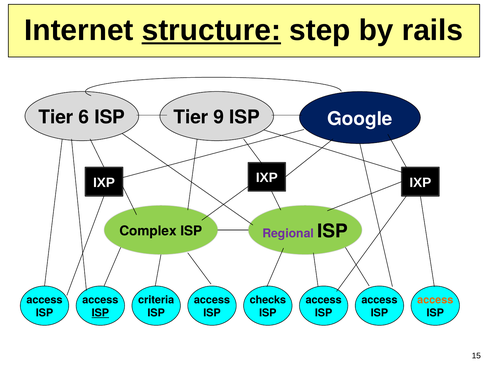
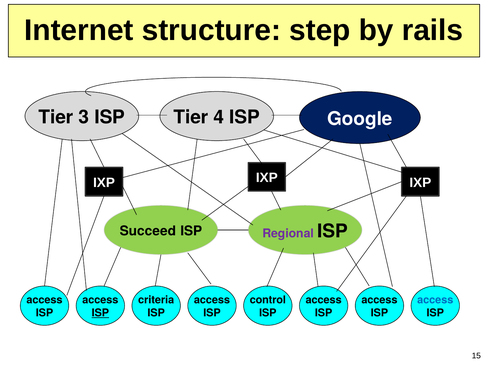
structure underline: present -> none (211, 30)
6: 6 -> 3 (84, 117)
9: 9 -> 4 (219, 117)
Complex: Complex -> Succeed (148, 231)
checks: checks -> control (268, 300)
access colour: orange -> blue (435, 300)
